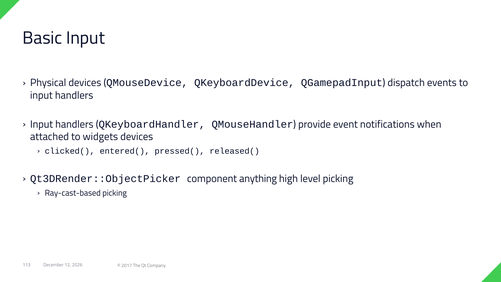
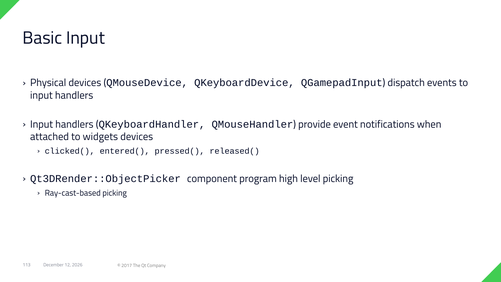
anything: anything -> program (258, 179)
